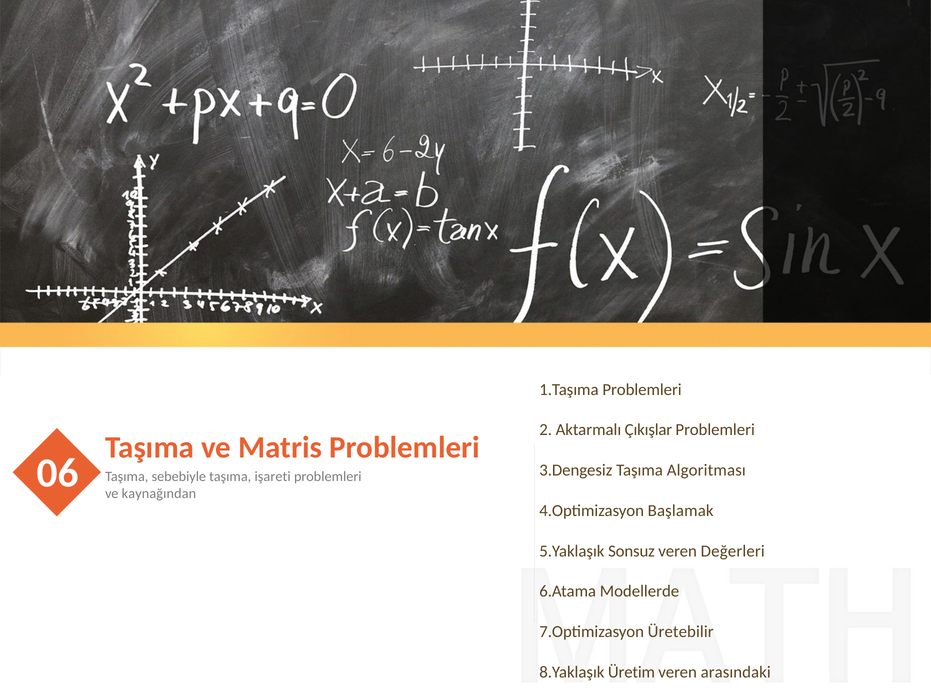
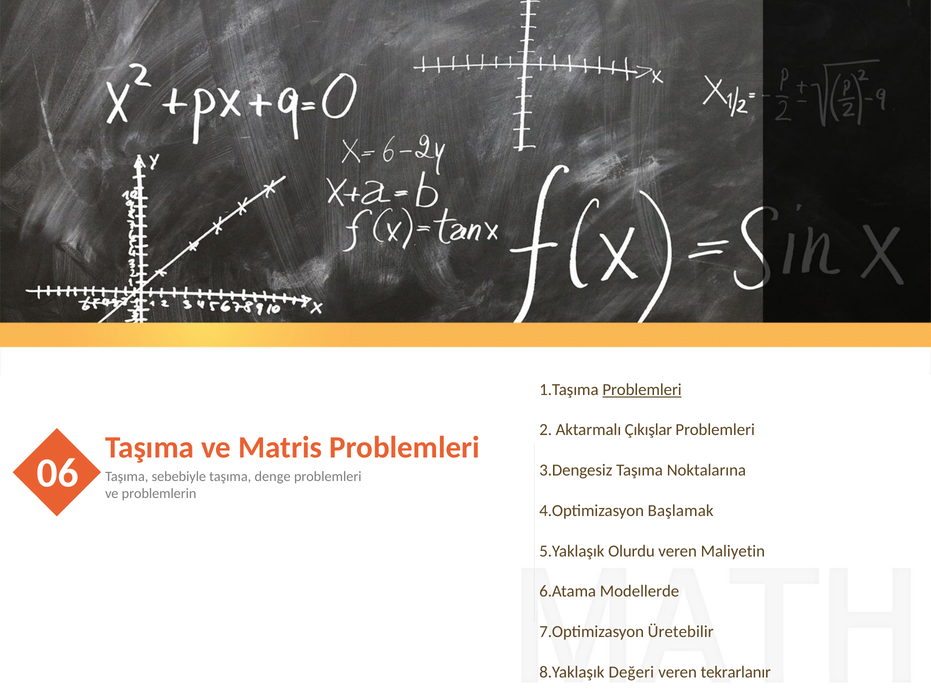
Problemleri underline: none -> present (642, 390)
işareti: işareti -> denge (273, 476)
Algoritması: Algoritması -> Noktalarına (706, 470)
kaynağından: kaynağından -> problemlerin (159, 494)
Sonsuz: Sonsuz -> Olurdu (631, 551)
Değerleri: Değerleri -> Maliyetin (733, 551)
Üretim: Üretim -> Değeri (631, 672)
arasındaki: arasındaki -> tekrarlanır (736, 672)
